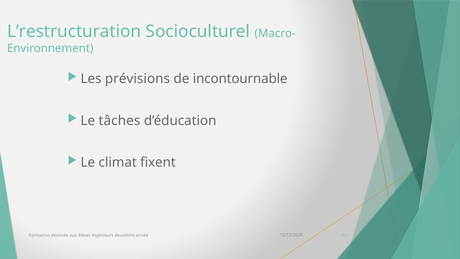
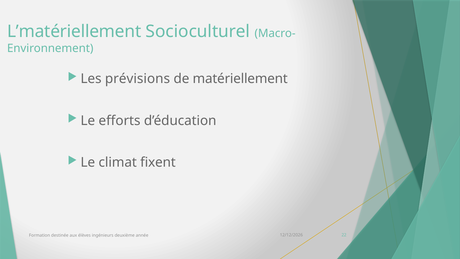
L’restructuration: L’restructuration -> L’matériellement (74, 31)
incontournable: incontournable -> matériellement (240, 79)
tâches: tâches -> efforts (120, 120)
